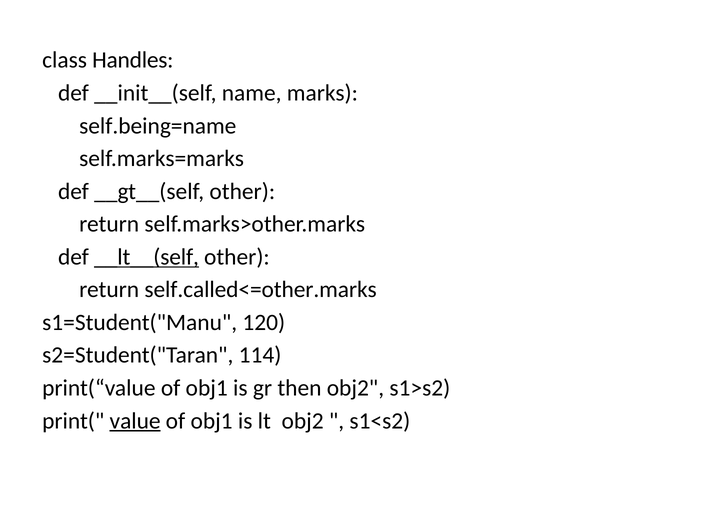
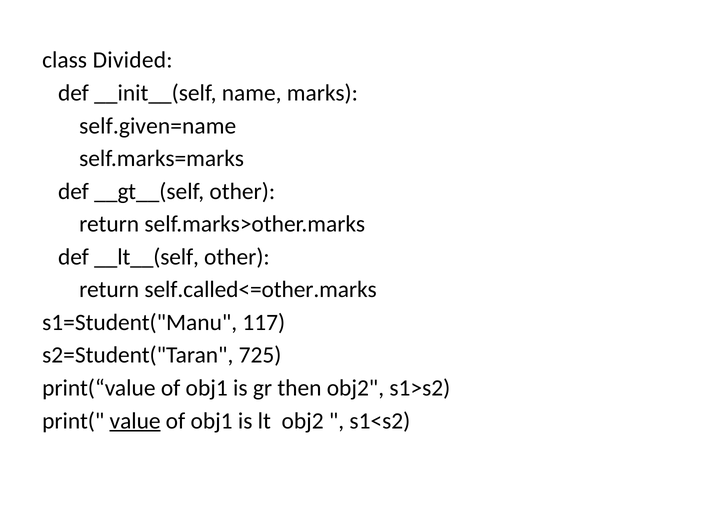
Handles: Handles -> Divided (133, 60)
self.being=name: self.being=name -> self.given=name (158, 126)
__lt__(self underline: present -> none (147, 257)
120: 120 -> 117 (264, 323)
114: 114 -> 725 (260, 355)
